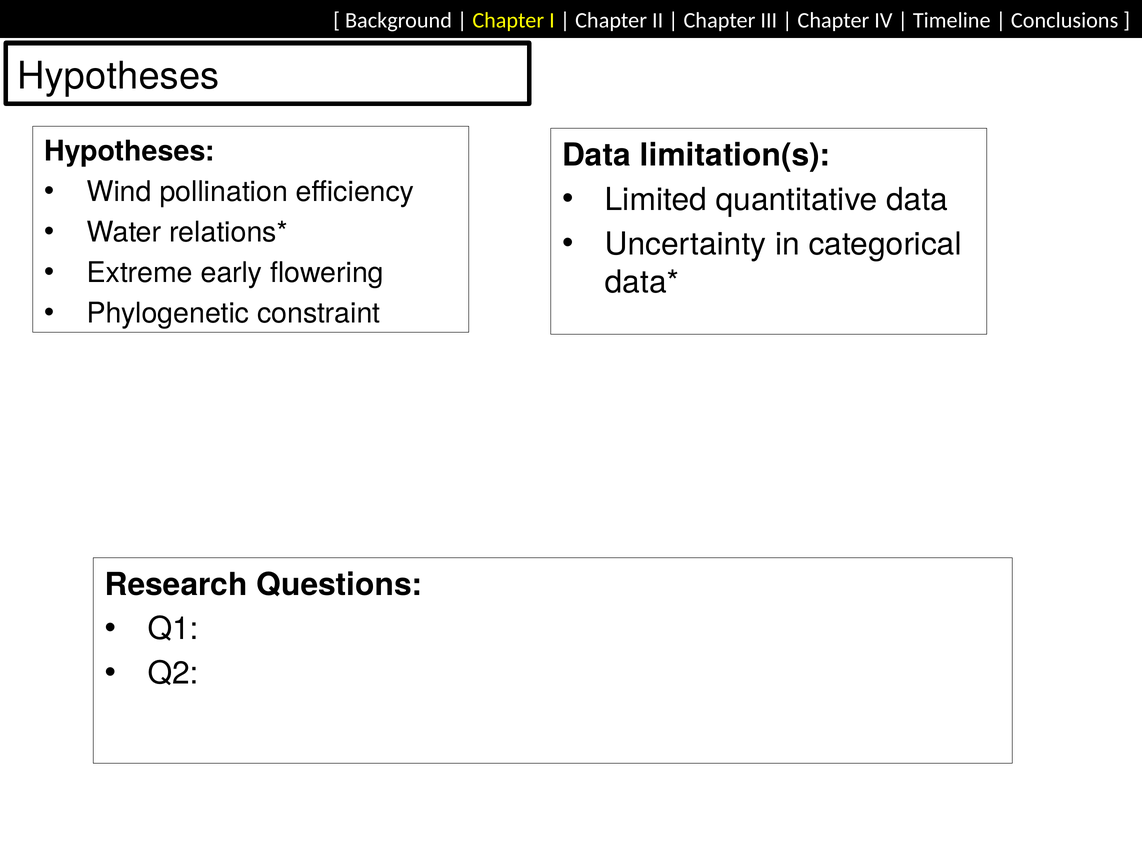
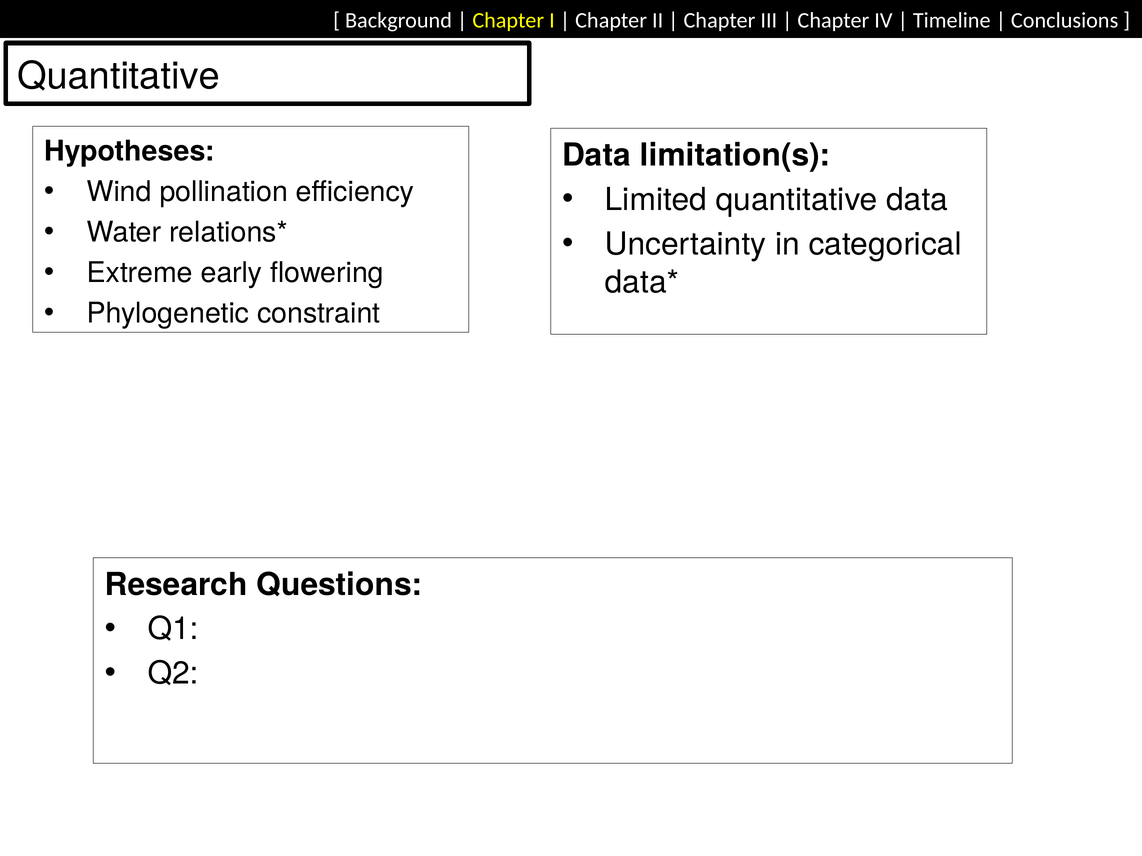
Hypotheses: Hypotheses -> Quantitative (118, 76)
